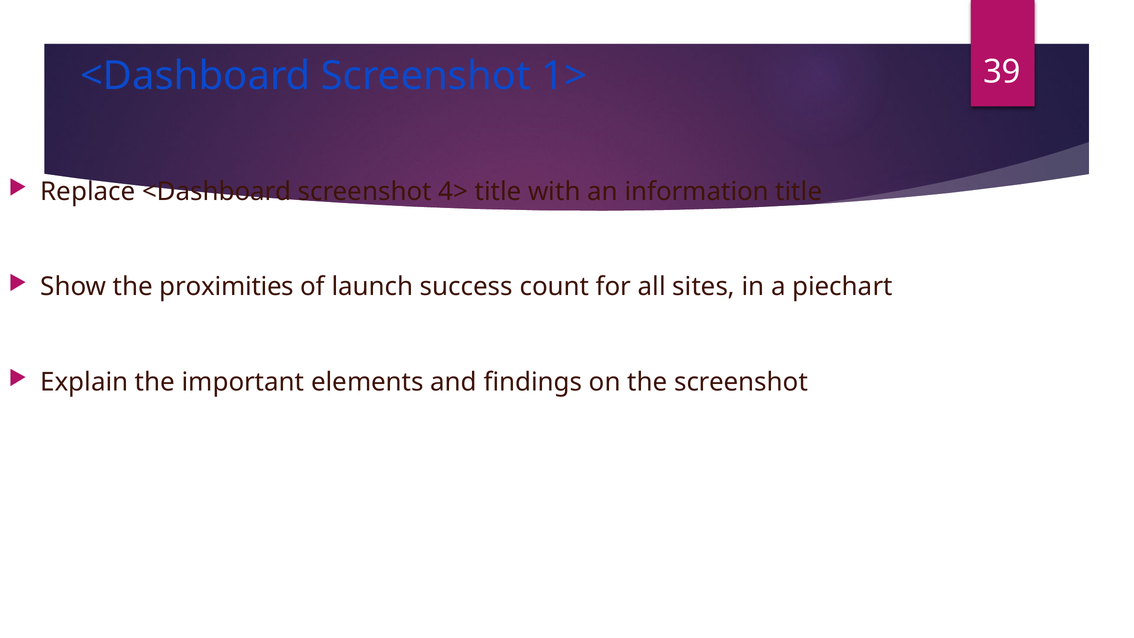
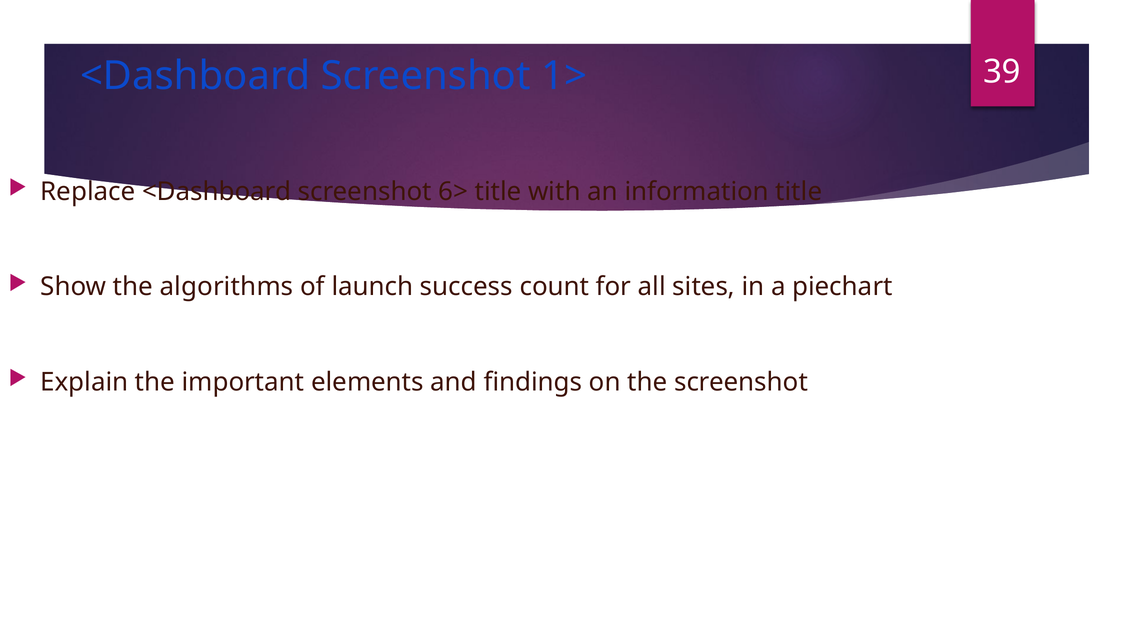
4>: 4> -> 6> (453, 191)
proximities: proximities -> algorithms (226, 287)
